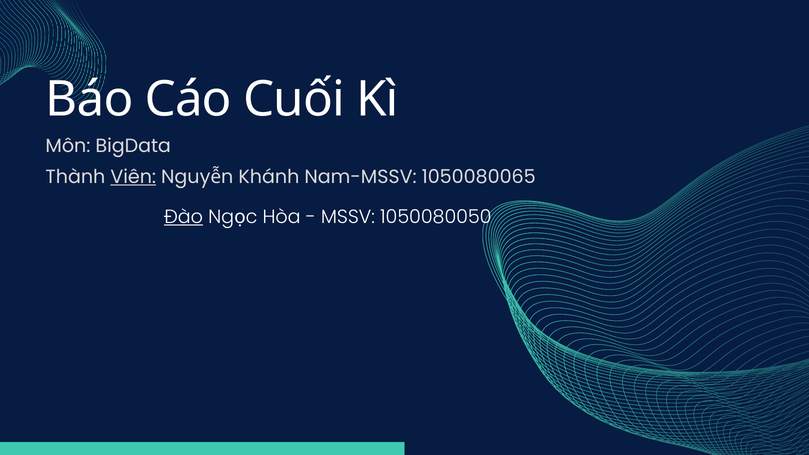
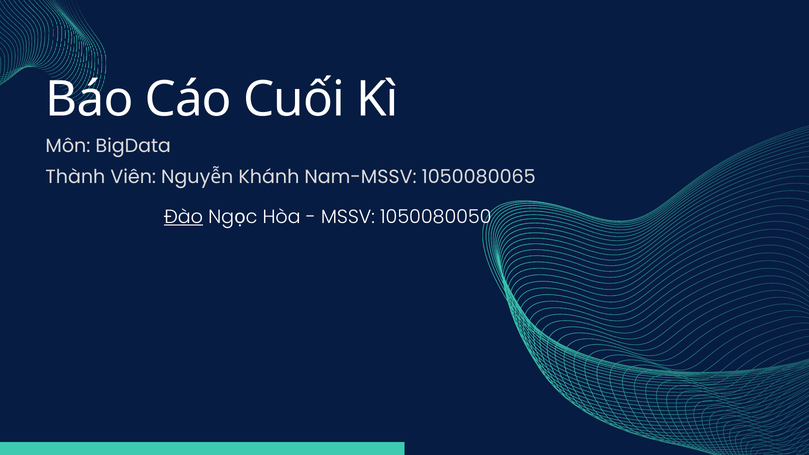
Viên underline: present -> none (133, 177)
